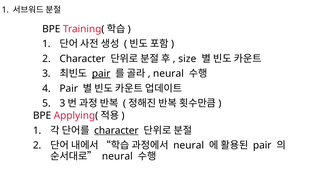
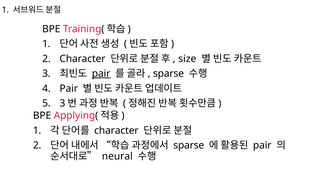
neural: neural -> sparse (169, 73)
character underline: present -> none (116, 130)
neural: neural -> sparse (189, 145)
